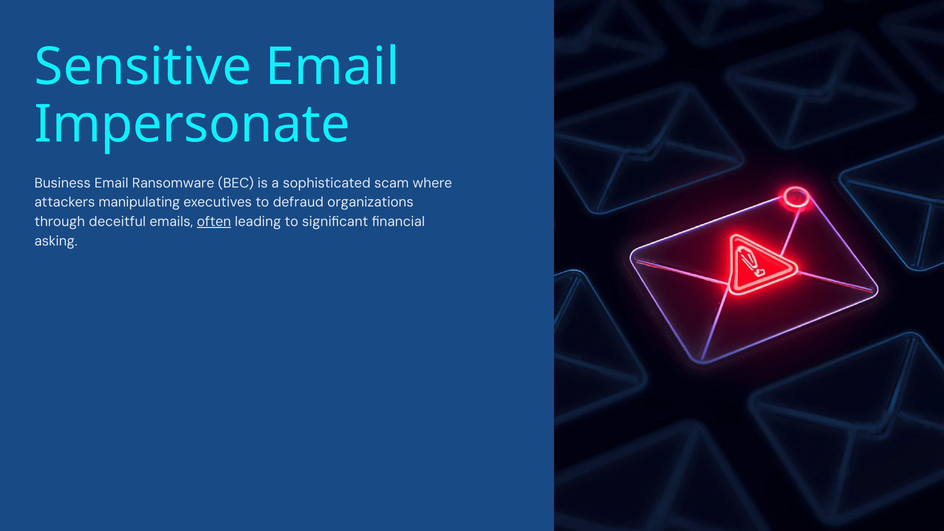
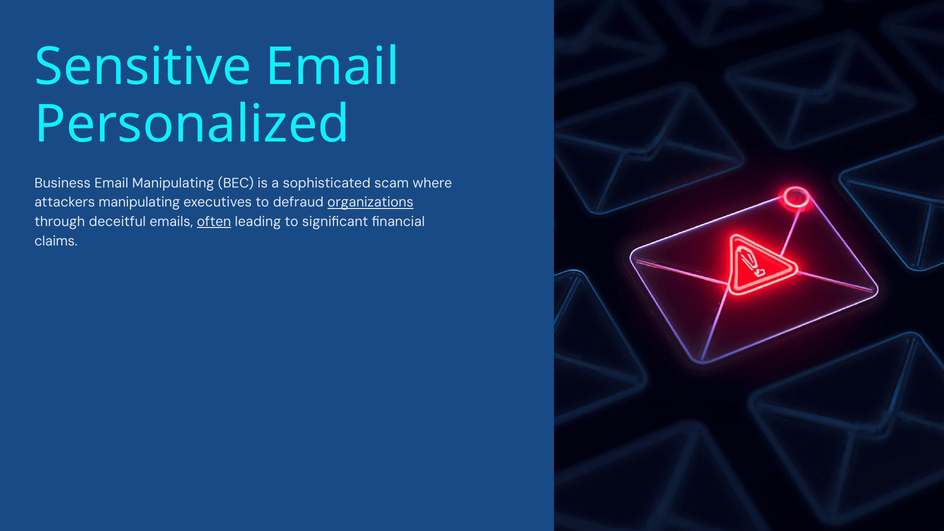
Impersonate: Impersonate -> Personalized (192, 125)
Email Ransomware: Ransomware -> Manipulating (173, 183)
organizations underline: none -> present (370, 202)
asking: asking -> claims (56, 241)
